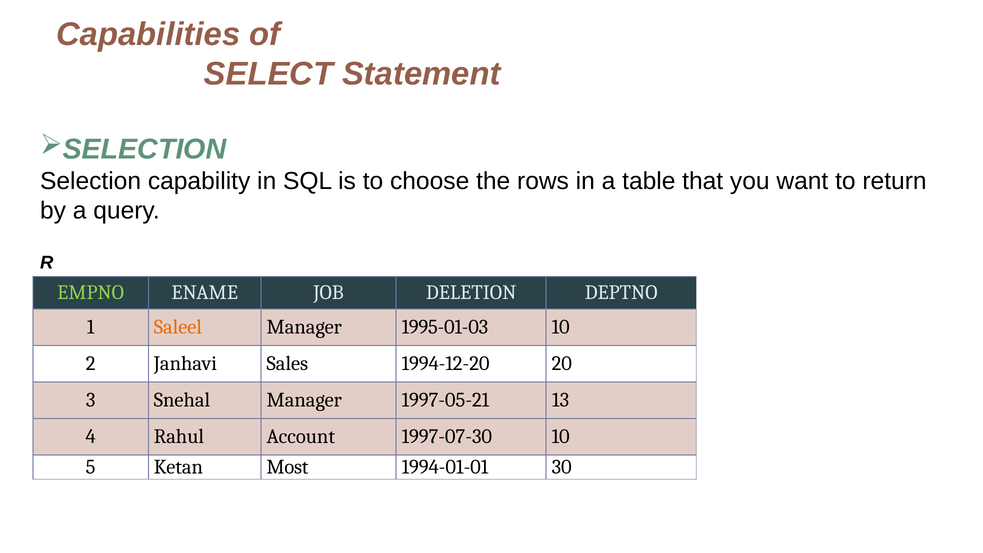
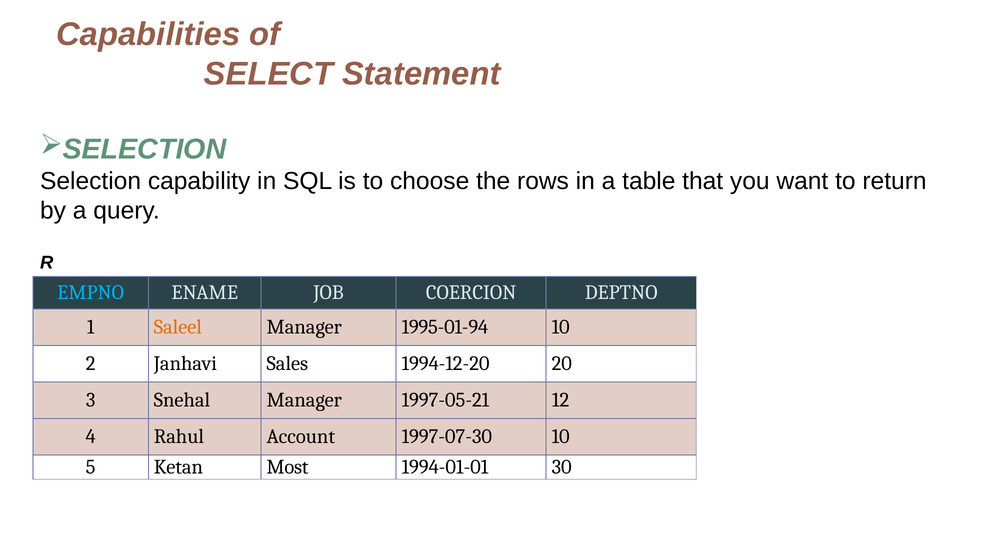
EMPNO colour: light green -> light blue (91, 293)
DELETION: DELETION -> COERCION (471, 293)
1995-01-03: 1995-01-03 -> 1995-01-94 (445, 327)
13: 13 -> 12 (561, 400)
